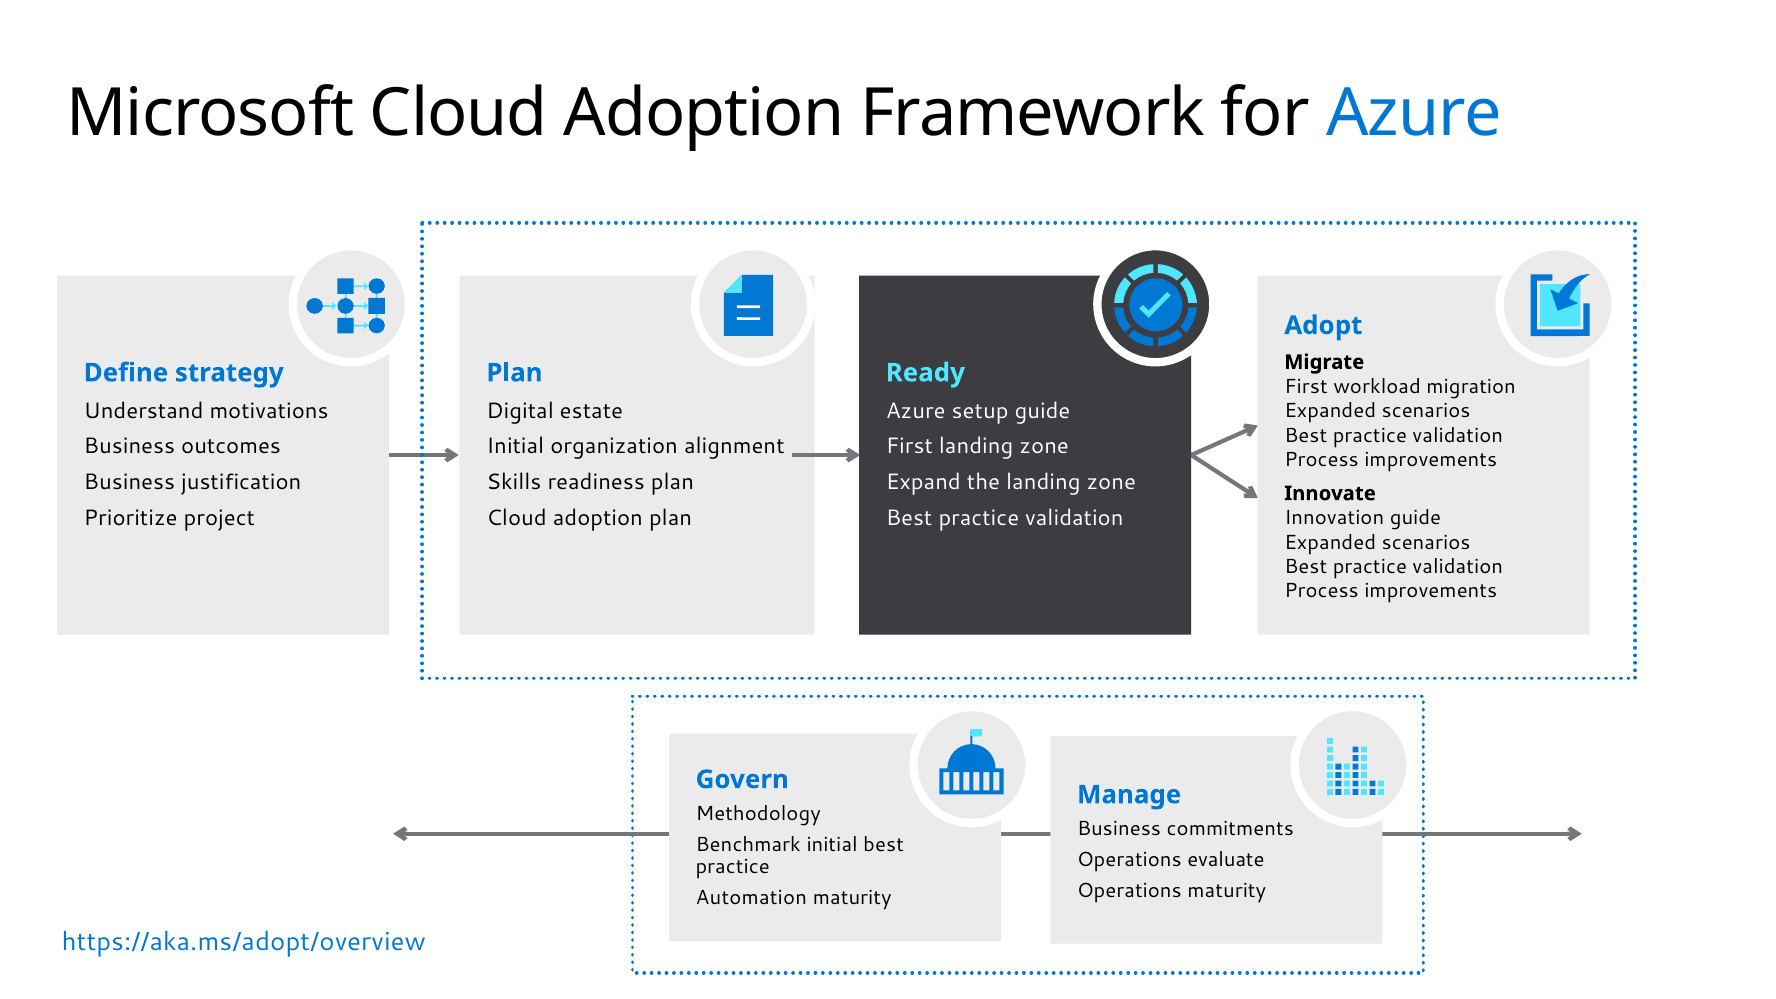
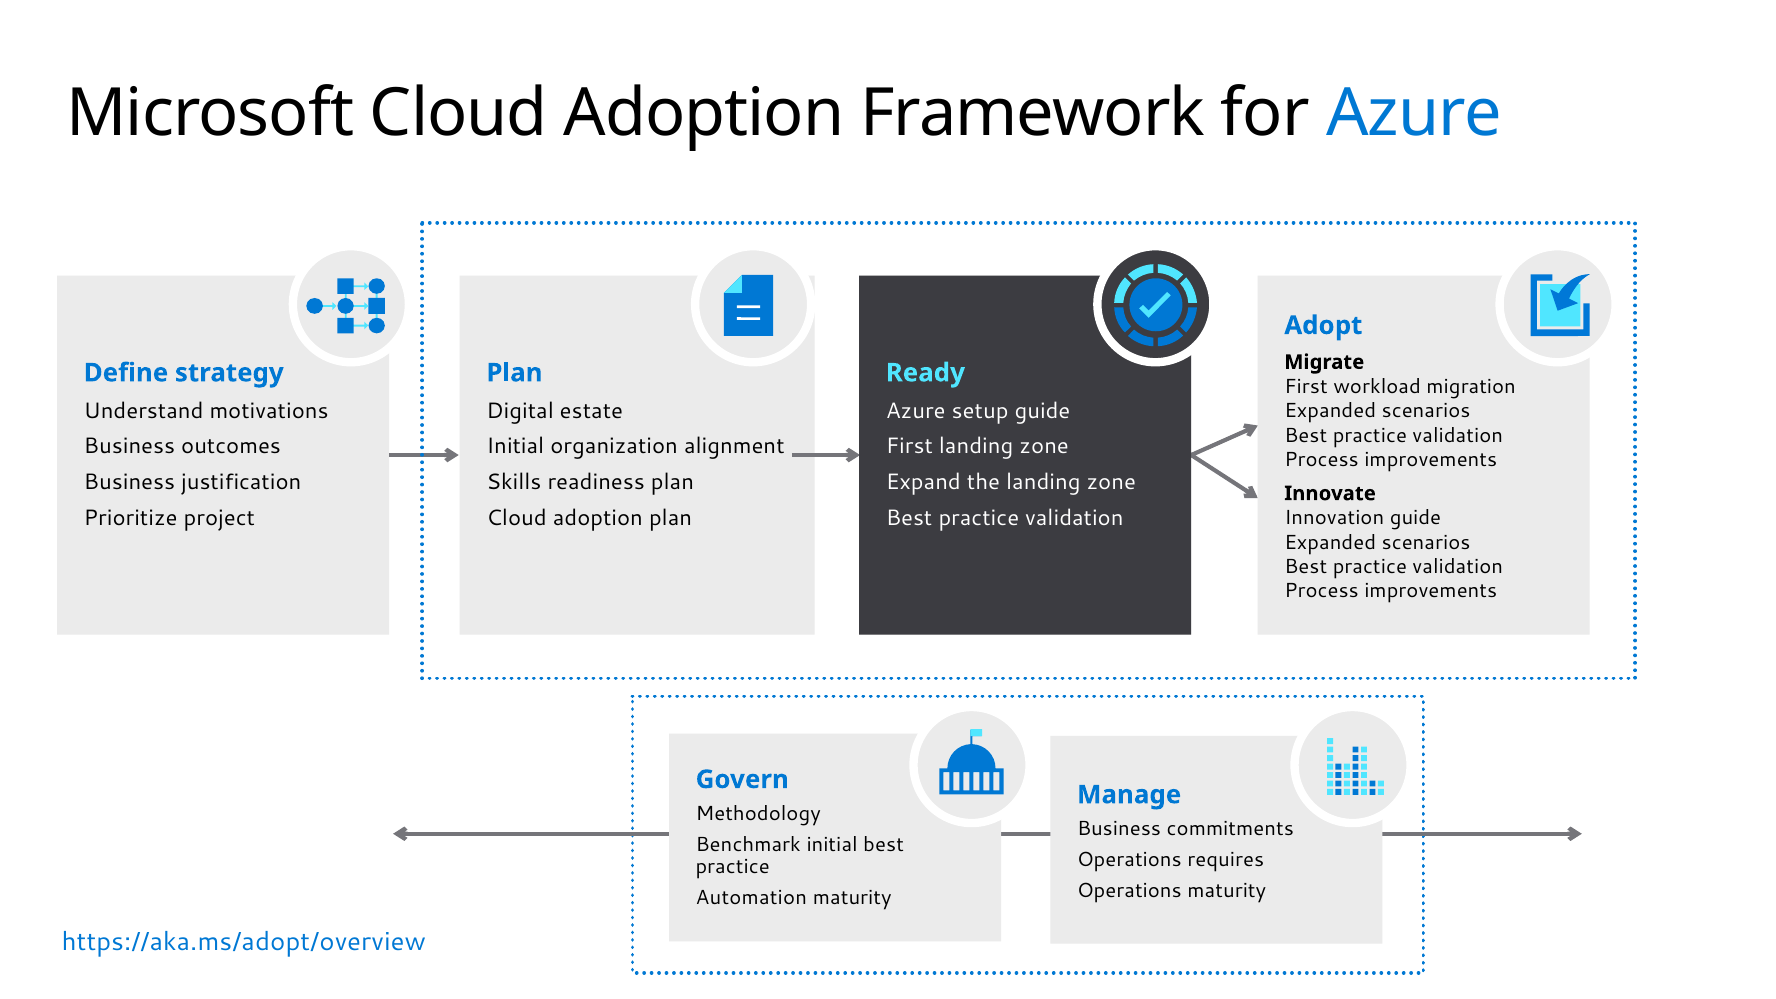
evaluate: evaluate -> requires (1226, 860)
